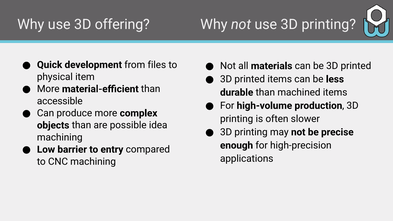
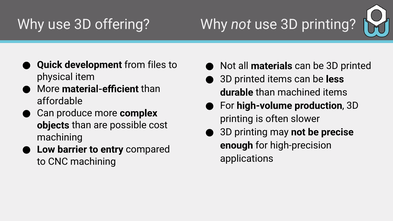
accessible: accessible -> affordable (60, 101)
idea: idea -> cost (158, 125)
